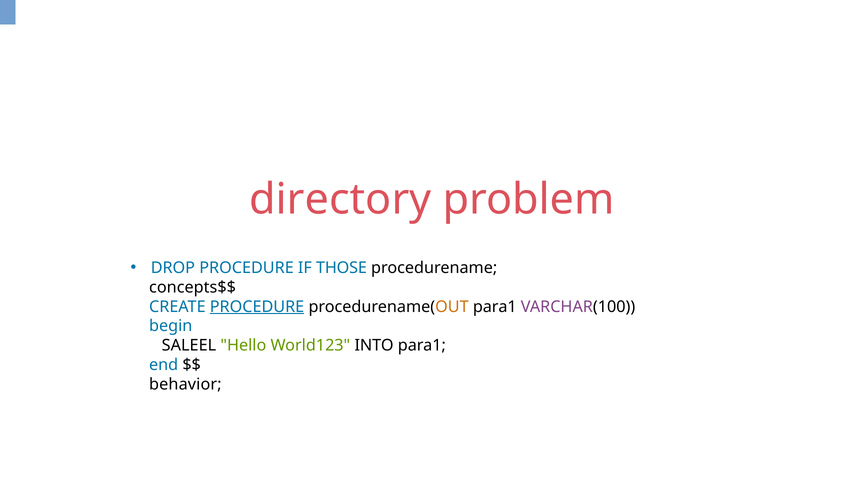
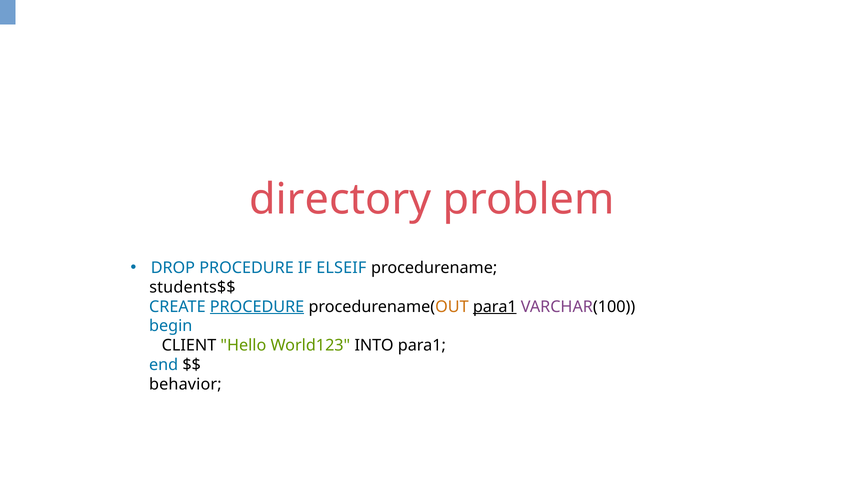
THOSE: THOSE -> ELSEIF (341, 268)
concepts$$: concepts$$ -> students$$ (192, 287)
para1 underline: none -> present (495, 307)
SALEEL: SALEEL -> CLIENT (189, 346)
